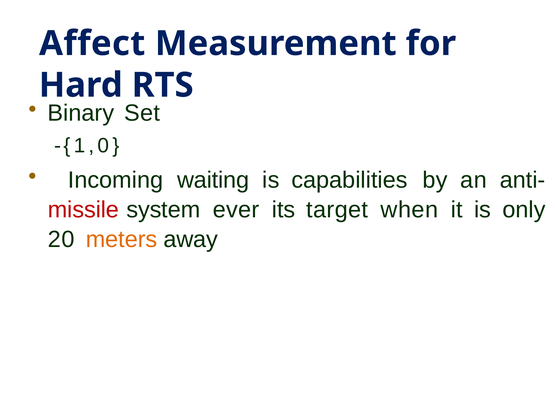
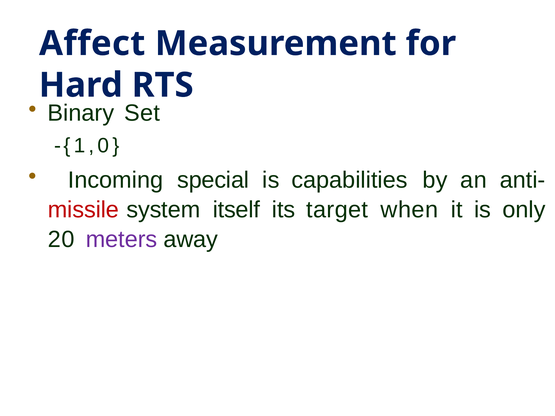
waiting: waiting -> special (213, 180)
ever: ever -> itself (236, 210)
meters colour: orange -> purple (121, 240)
